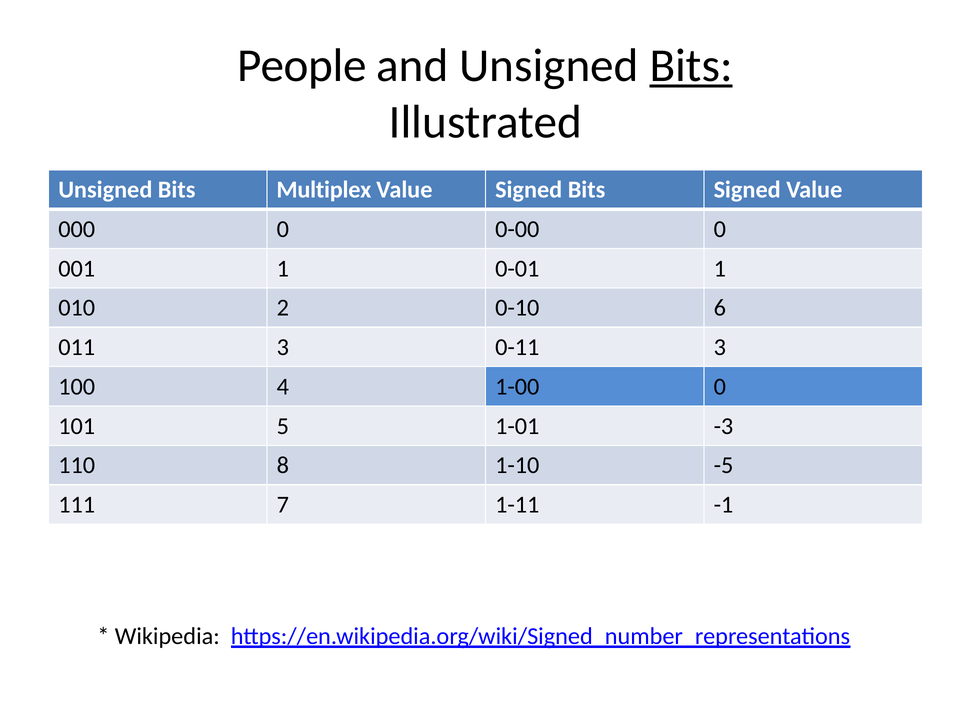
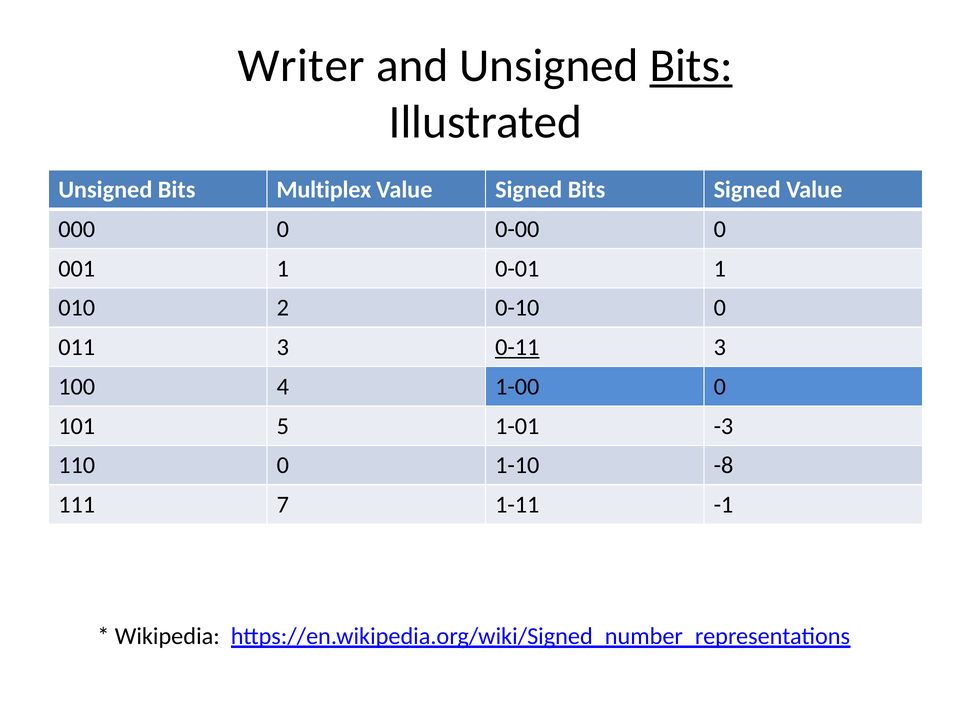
People: People -> Writer (301, 66)
0-10 6: 6 -> 0 (720, 308)
0-11 underline: none -> present (517, 347)
110 8: 8 -> 0 (283, 466)
-5: -5 -> -8 (724, 466)
